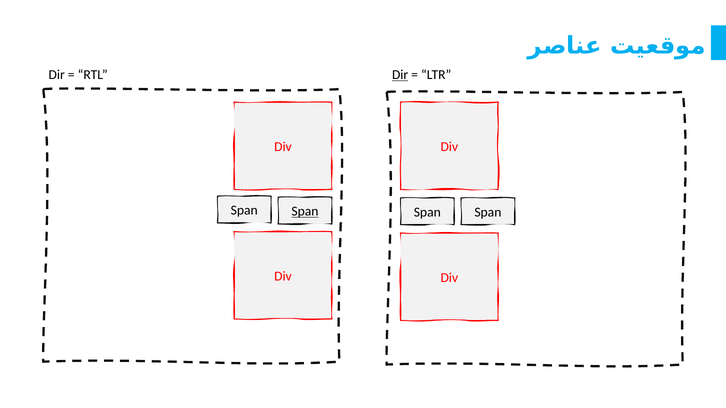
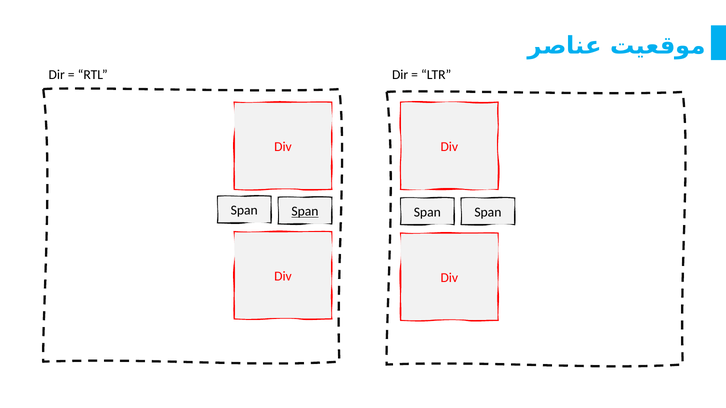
Dir underline: present -> none (400, 75)
